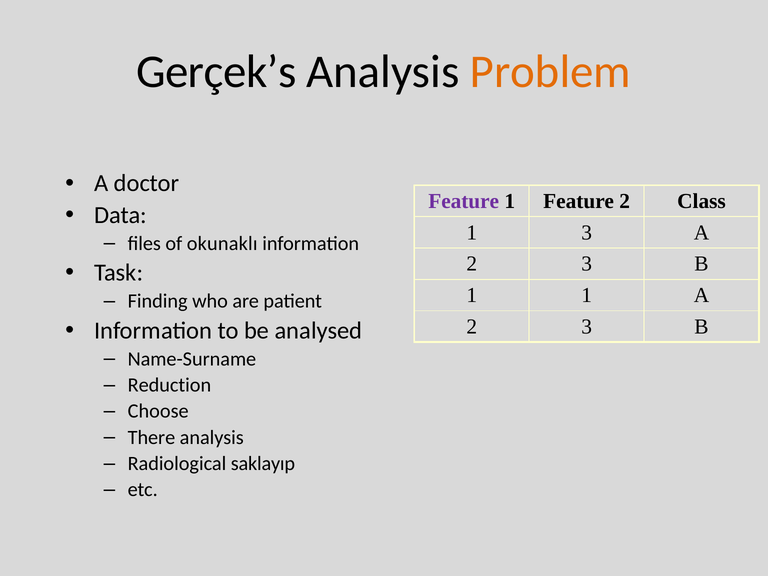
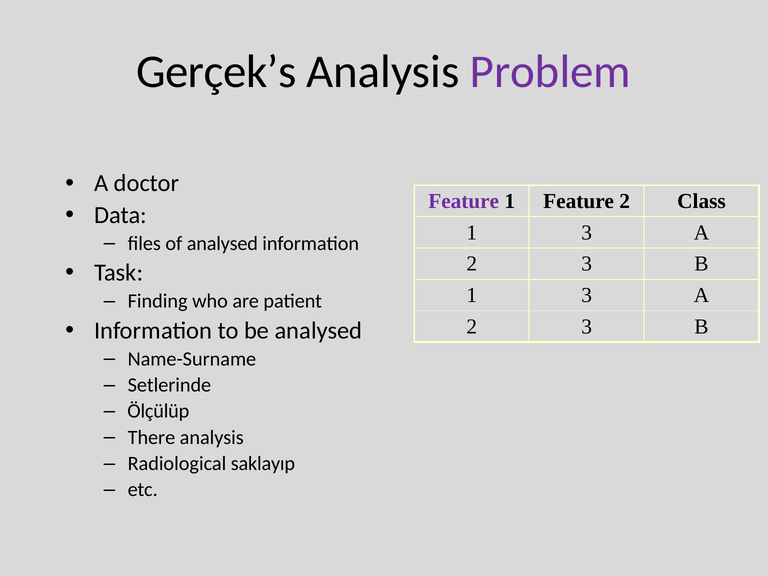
Problem colour: orange -> purple (550, 72)
of okunaklı: okunaklı -> analysed (222, 243)
1: 1 -> 3 (587, 295)
Reduction: Reduction -> Setlerinde (169, 385)
Choose: Choose -> Ölçülüp (158, 411)
